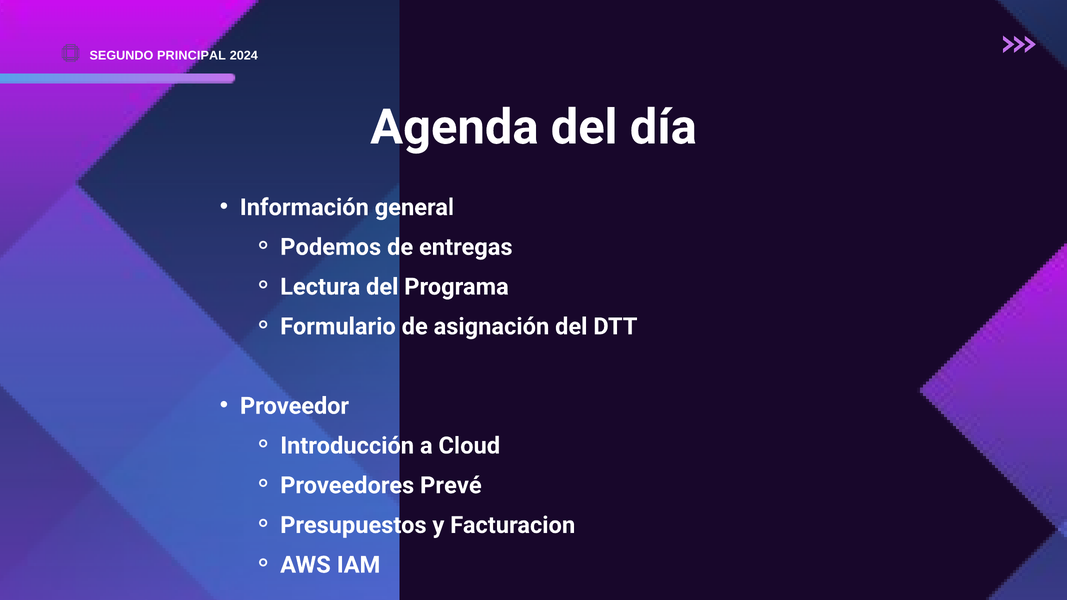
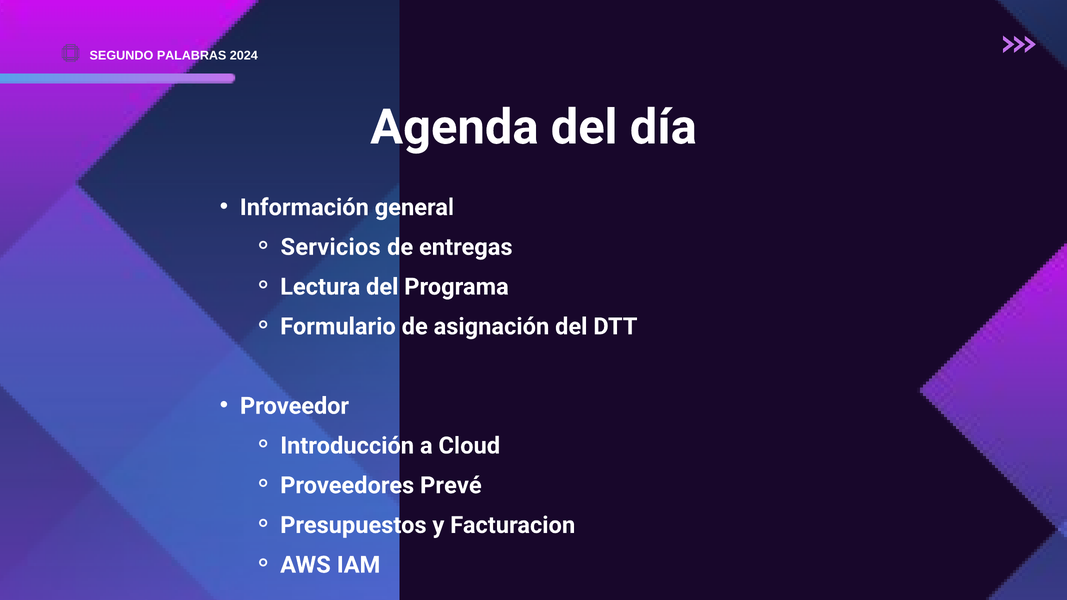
PRINCIPAL: PRINCIPAL -> PALABRAS (192, 56)
Podemos: Podemos -> Servicios (331, 247)
